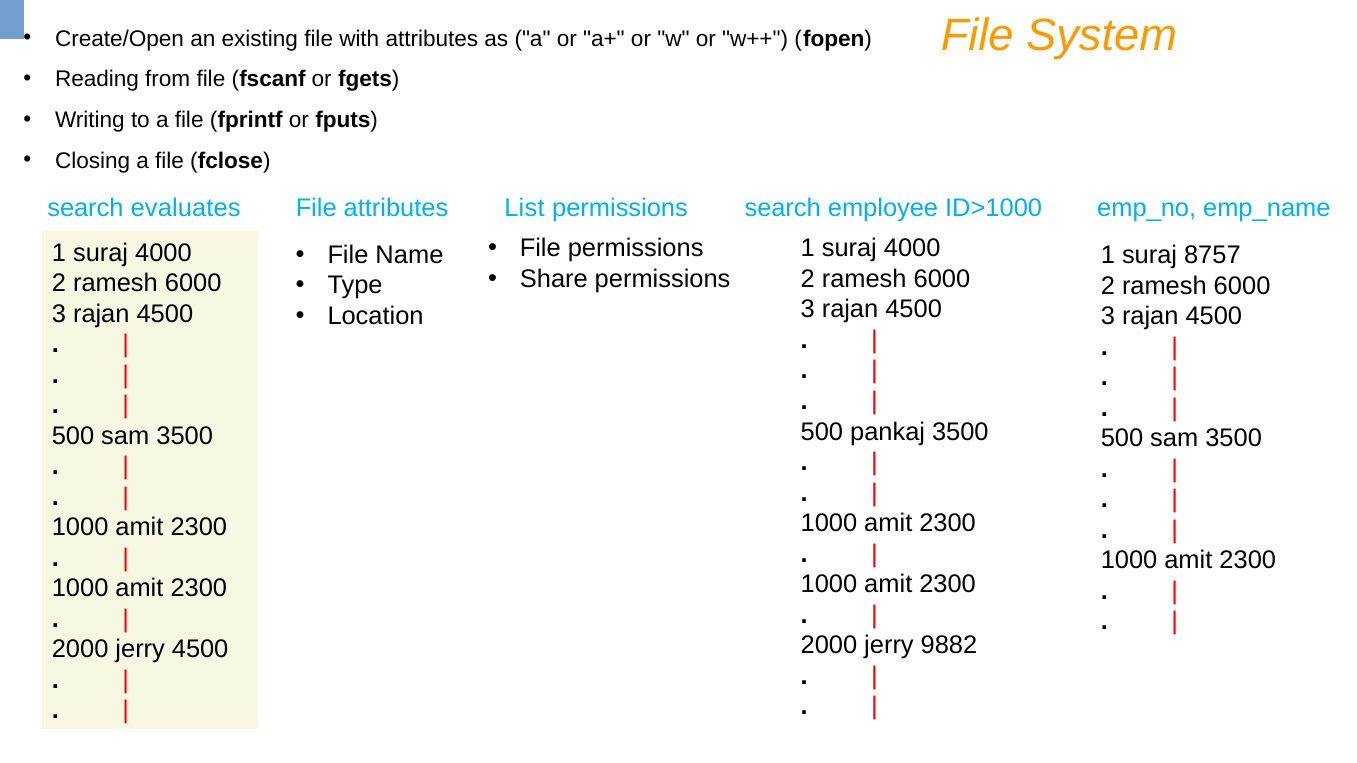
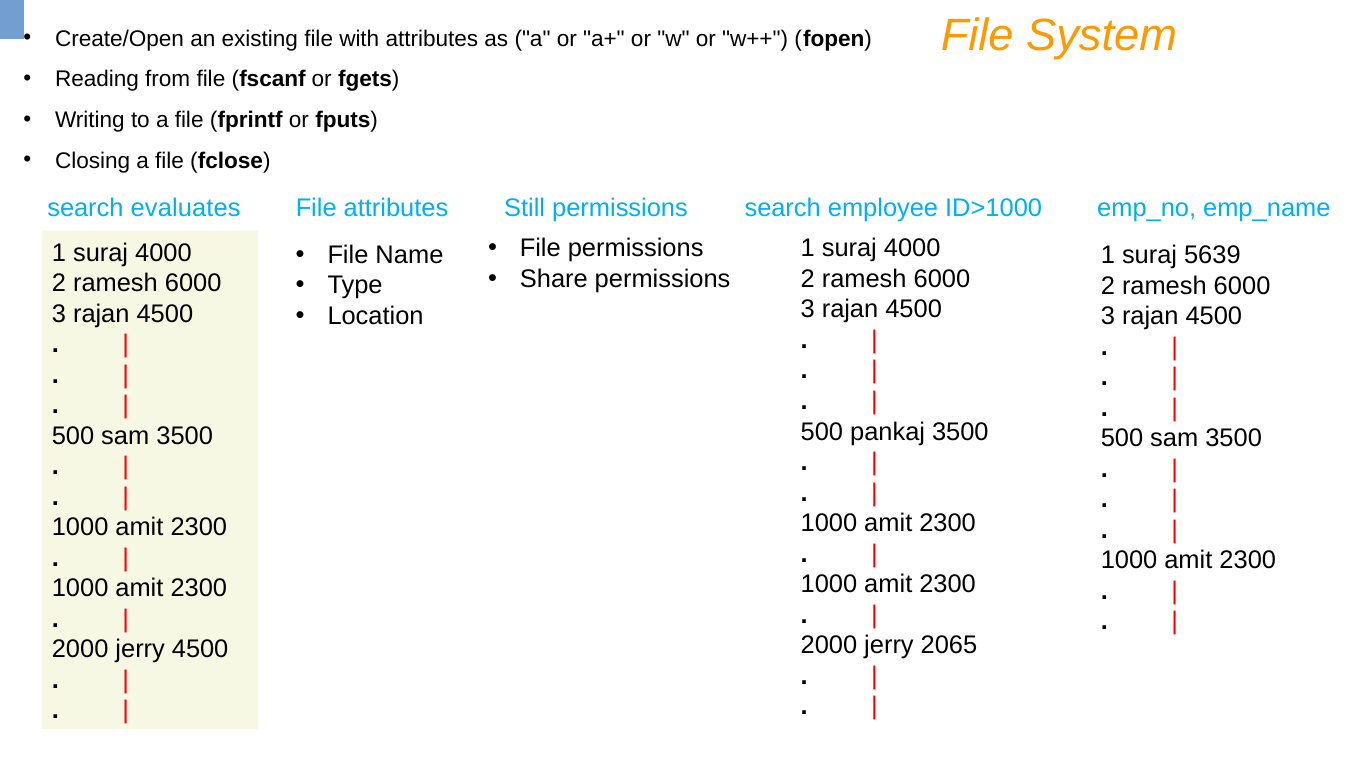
List: List -> Still (525, 209)
8757: 8757 -> 5639 (1212, 255)
9882: 9882 -> 2065 (949, 646)
